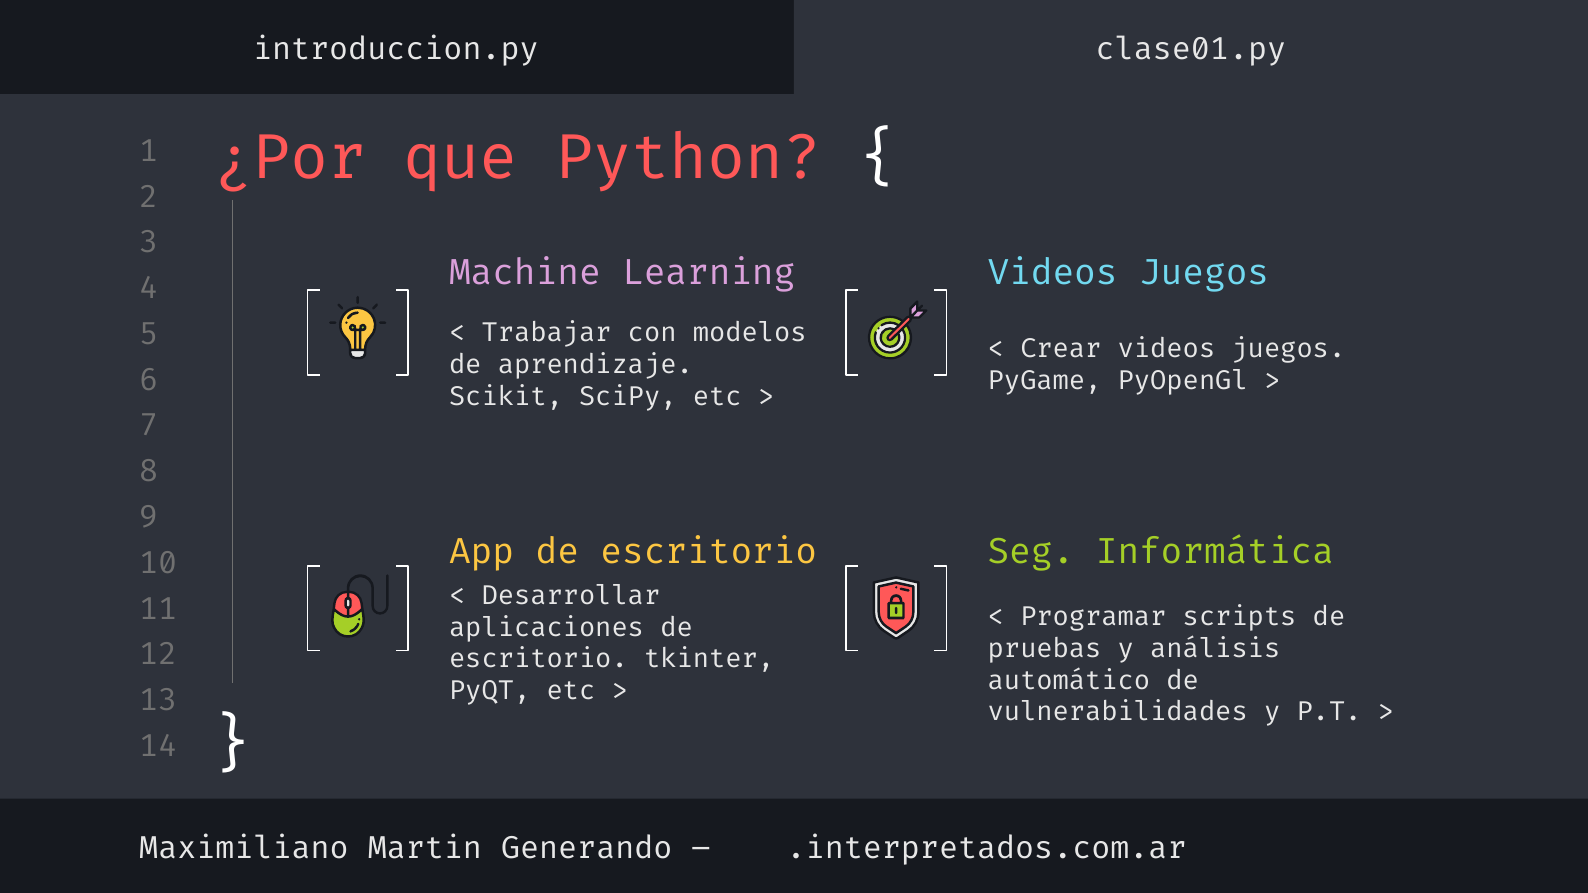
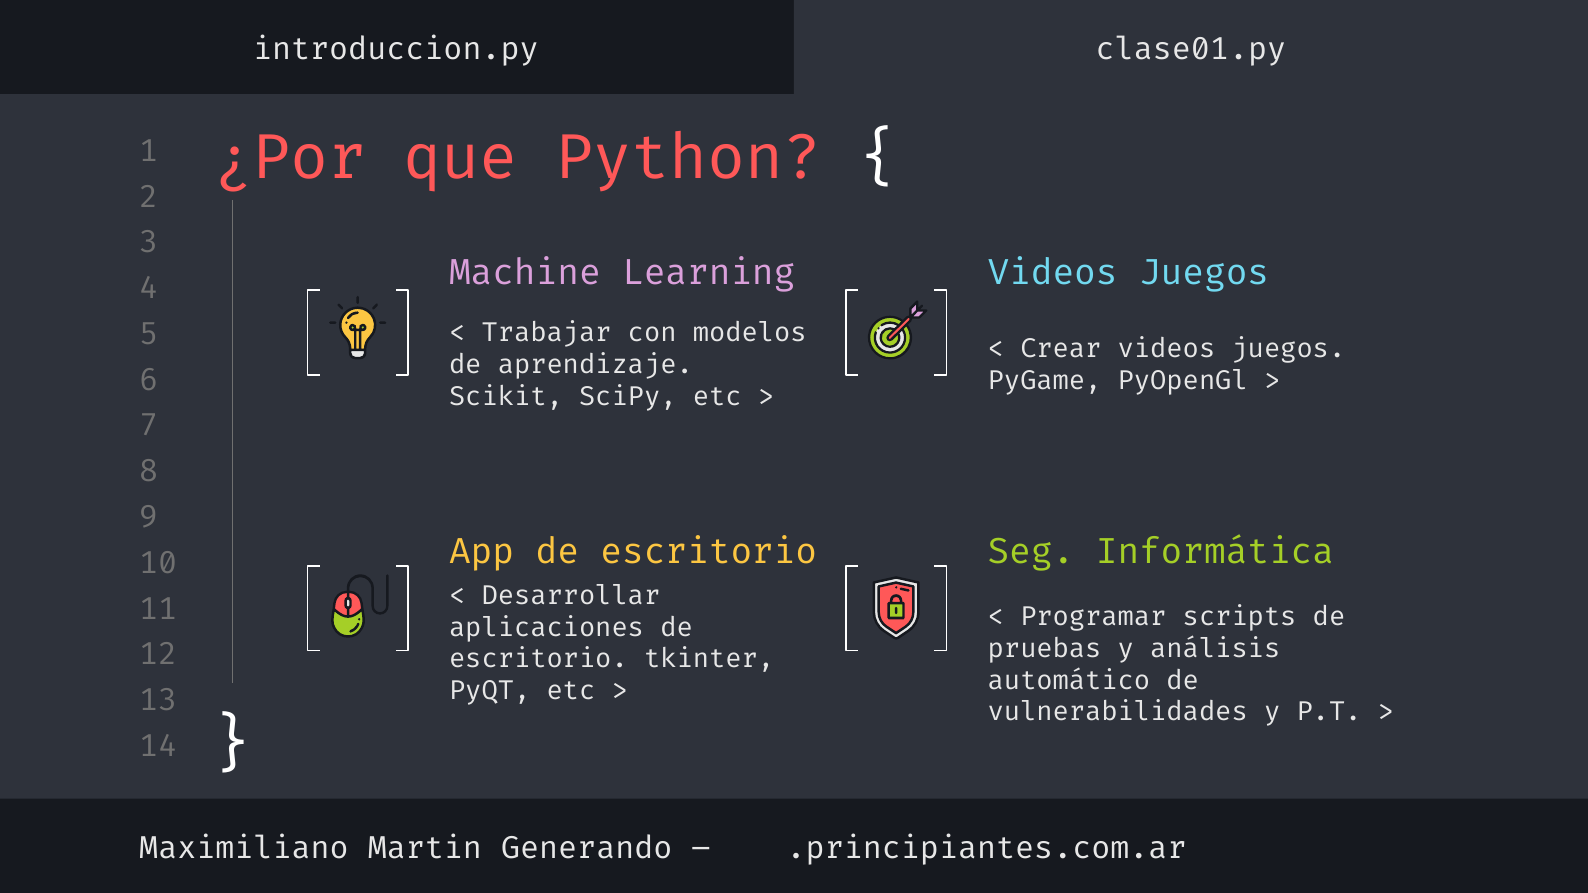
www.interpretados.com.ar: www.interpretados.com.ar -> www.principiantes.com.ar (958, 848)
